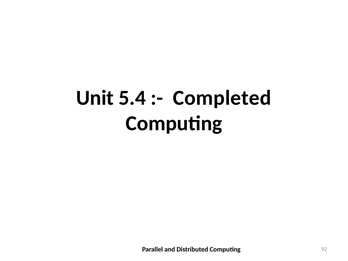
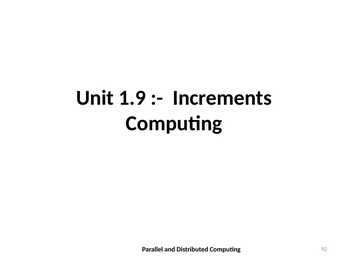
5.4: 5.4 -> 1.9 (132, 98)
Completed: Completed -> Increments (222, 98)
